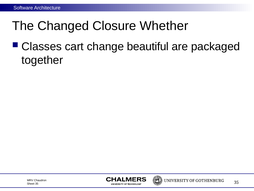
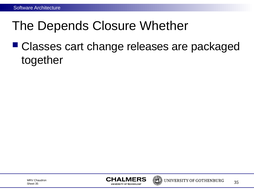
Changed: Changed -> Depends (63, 26)
beautiful: beautiful -> releases (148, 46)
